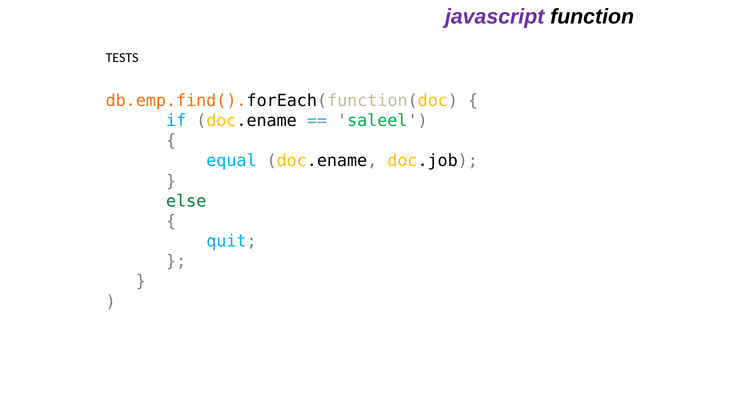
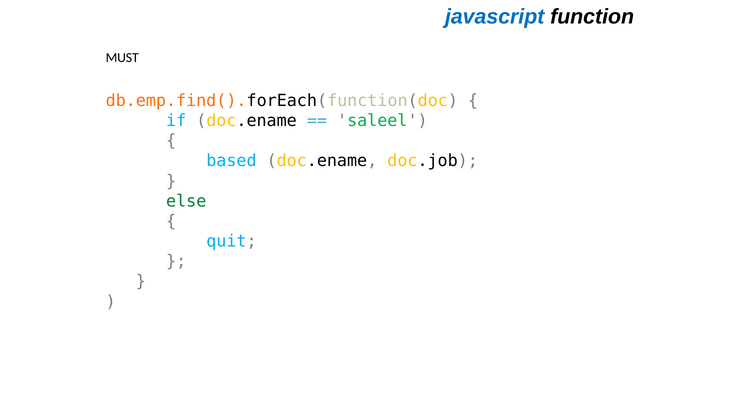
javascript colour: purple -> blue (495, 17)
TESTS: TESTS -> MUST (122, 58)
equal: equal -> based (231, 161)
